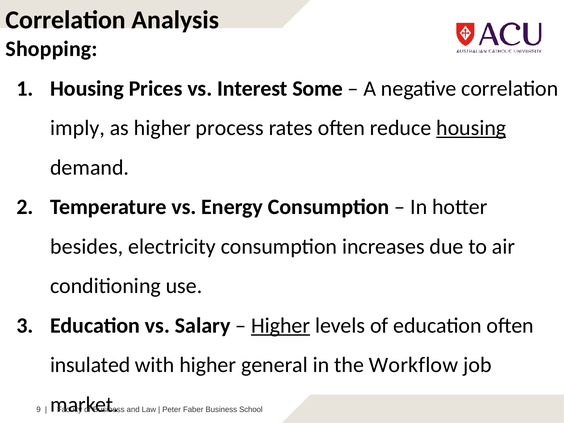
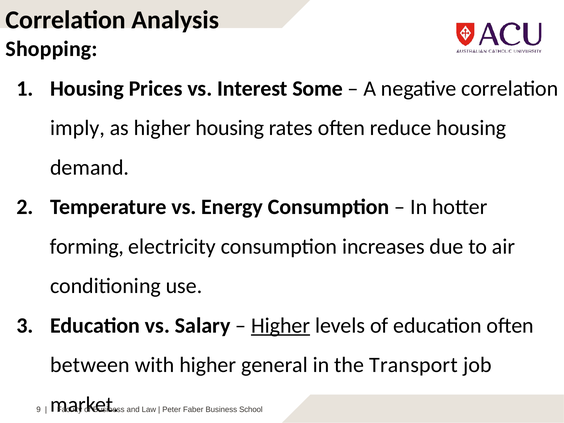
higher process: process -> housing (230, 128)
housing underline: present -> none (471, 128)
besides: besides -> forming (87, 246)
insulated: insulated -> between (90, 365)
Workflow: Workflow -> Transport (413, 365)
